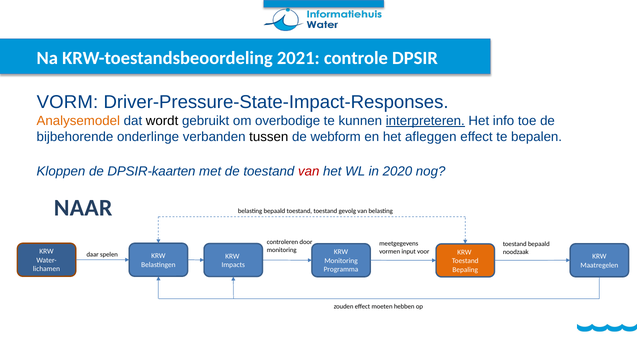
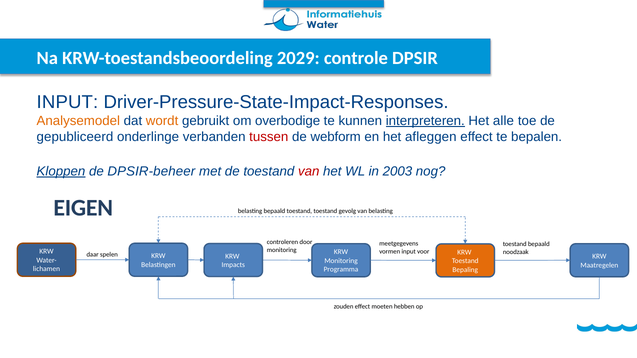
2021: 2021 -> 2029 (298, 58)
VORM: VORM -> INPUT (67, 102)
wordt colour: black -> orange (162, 121)
info: info -> alle (503, 121)
bijbehorende: bijbehorende -> gepubliceerd (75, 137)
tussen colour: black -> red (269, 137)
Kloppen underline: none -> present (61, 171)
DPSIR-kaarten: DPSIR-kaarten -> DPSIR-beheer (151, 171)
2020: 2020 -> 2003 (397, 171)
NAAR: NAAR -> EIGEN (83, 208)
